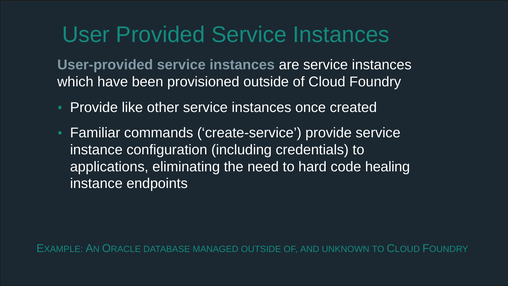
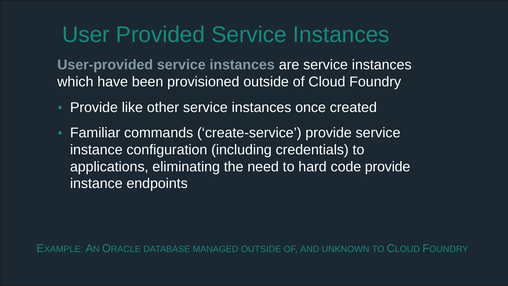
code healing: healing -> provide (388, 167)
